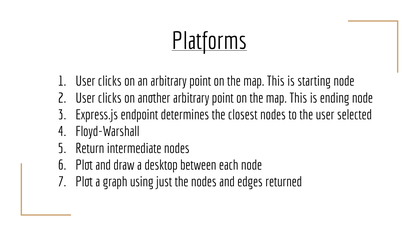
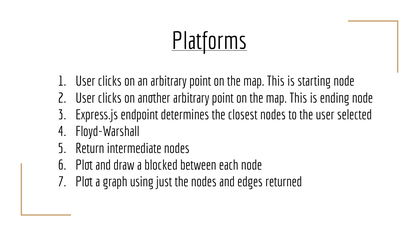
desktop: desktop -> blocked (161, 165)
